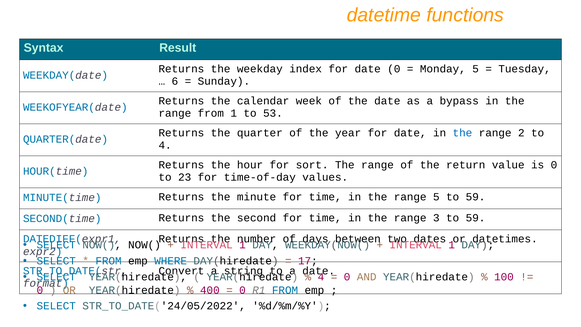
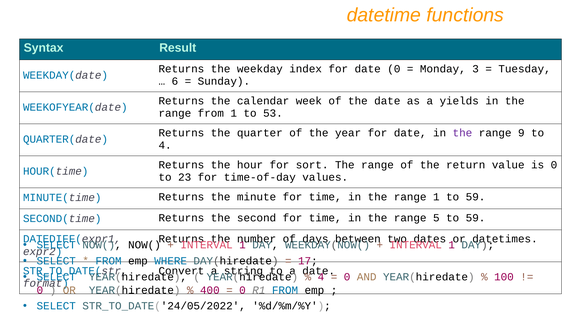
Monday 5: 5 -> 3 (476, 69)
bypass: bypass -> yields (459, 101)
the colour: blue -> purple (462, 133)
2: 2 -> 9 (521, 133)
range 5: 5 -> 1 (436, 197)
3: 3 -> 5 (436, 218)
